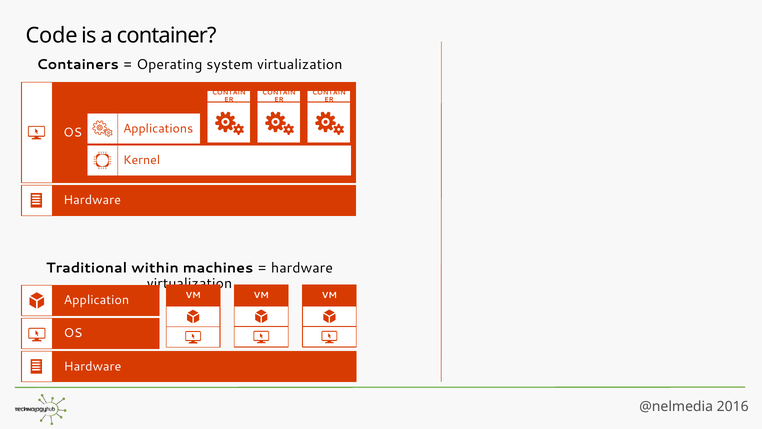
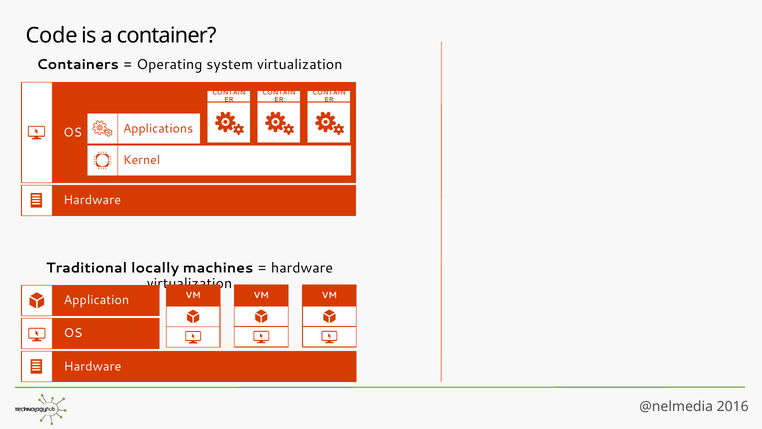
within: within -> locally (155, 268)
